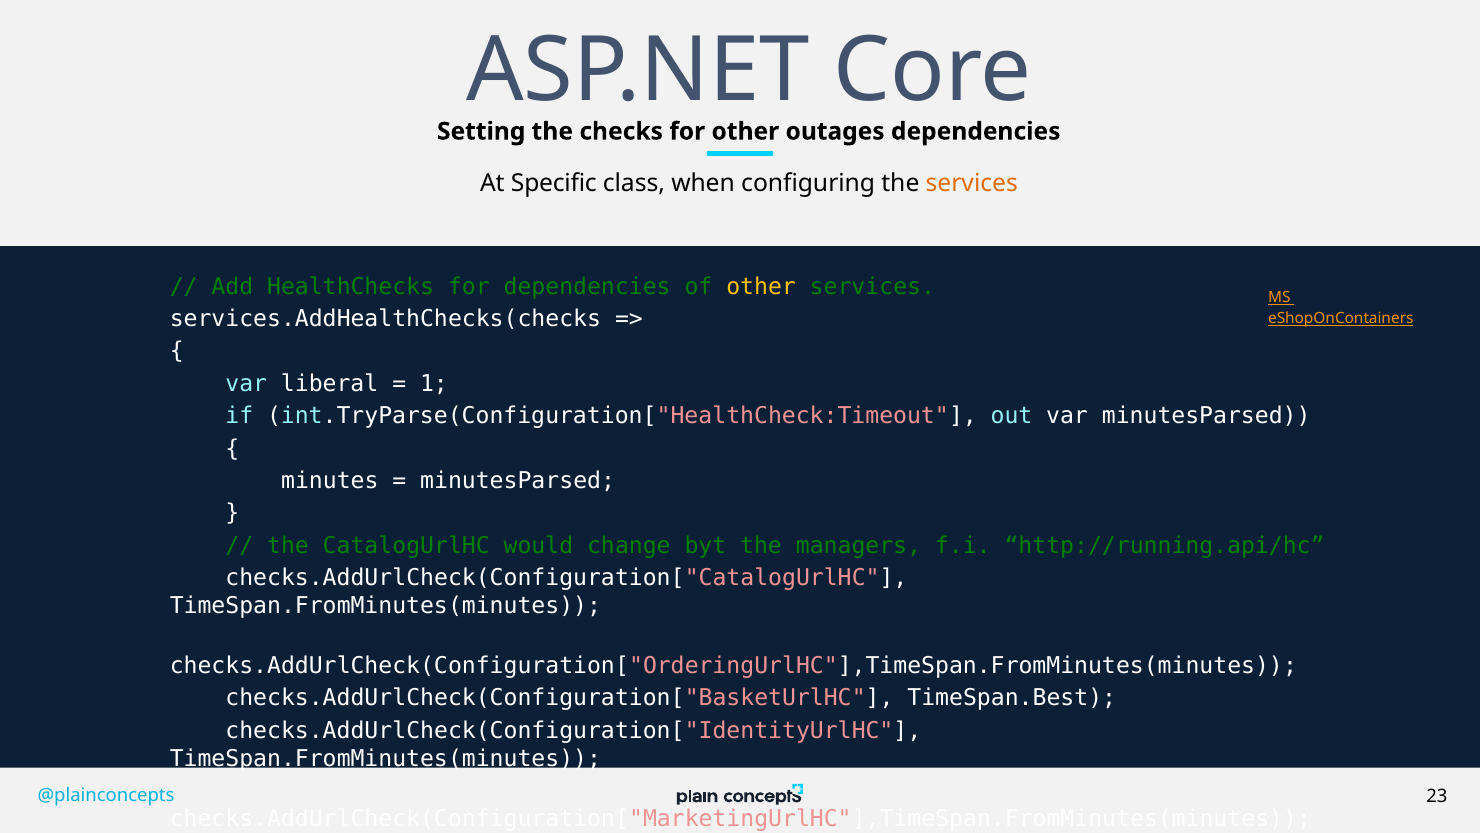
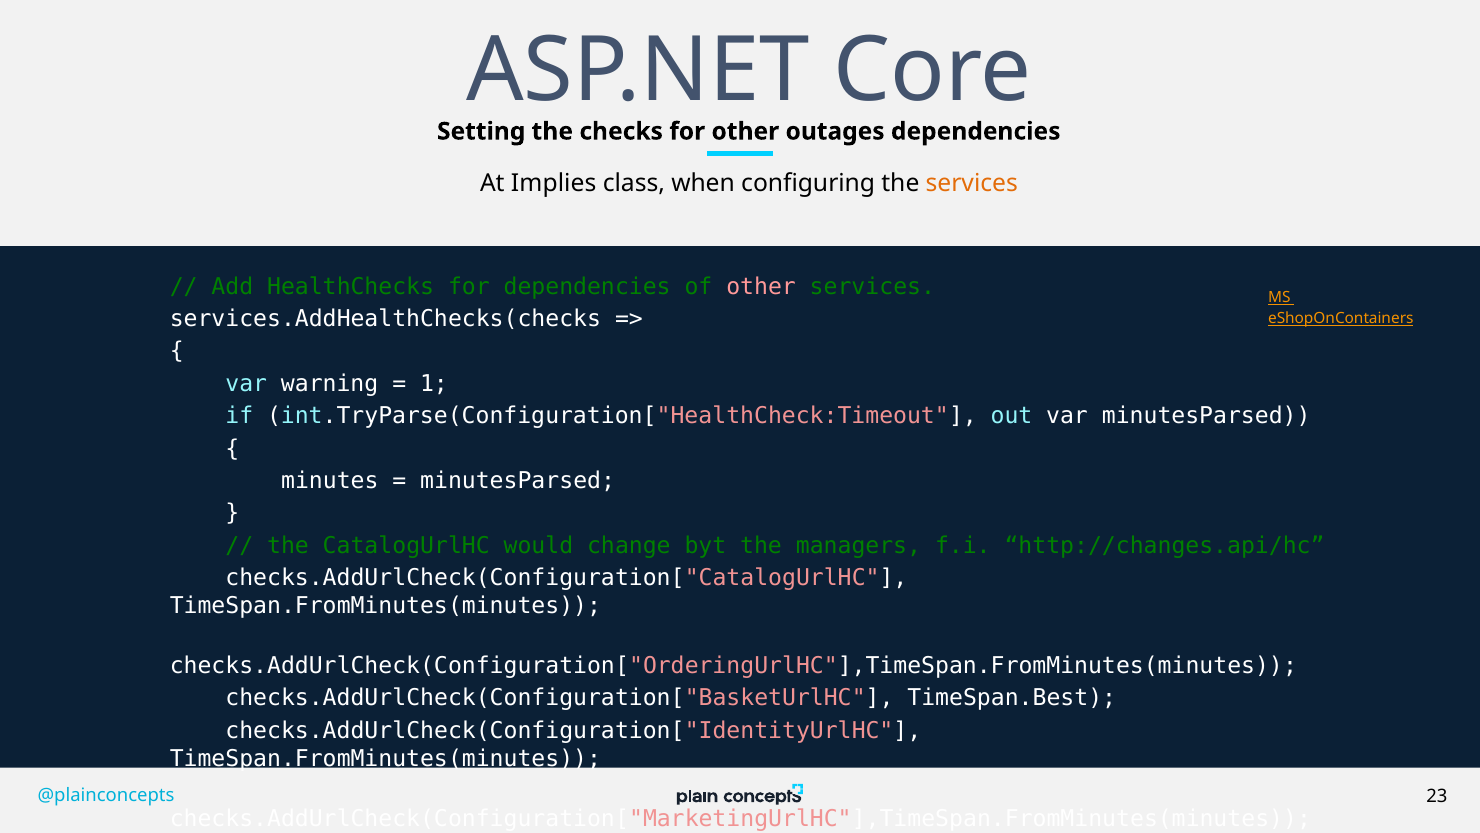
Specific: Specific -> Implies (554, 183)
other colour: yellow -> pink (761, 286)
liberal: liberal -> warning (330, 383)
http://running.api/hc: http://running.api/hc -> http://changes.api/hc (1165, 545)
